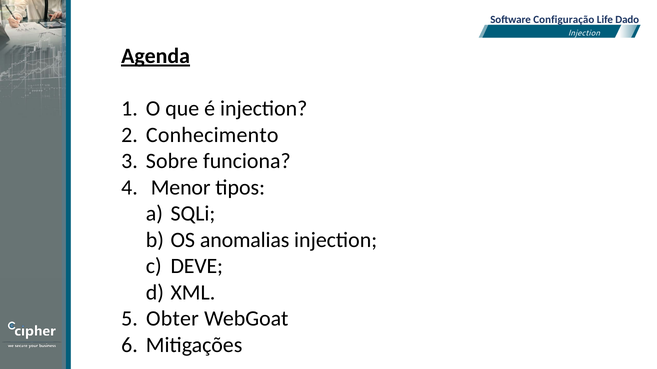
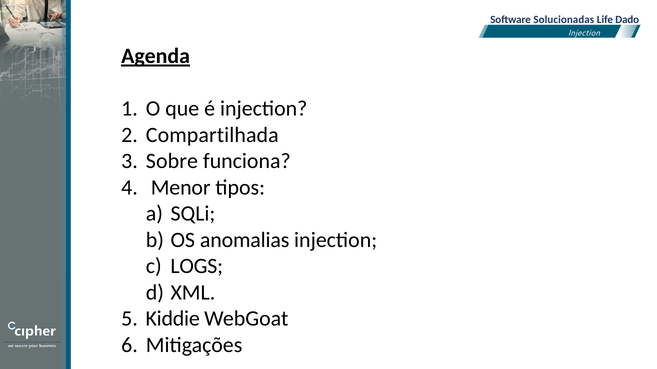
Configuração: Configuração -> Solucionadas (564, 20)
Conhecimento: Conhecimento -> Compartilhada (212, 135)
DEVE: DEVE -> LOGS (197, 267)
Obter: Obter -> Kiddie (173, 319)
